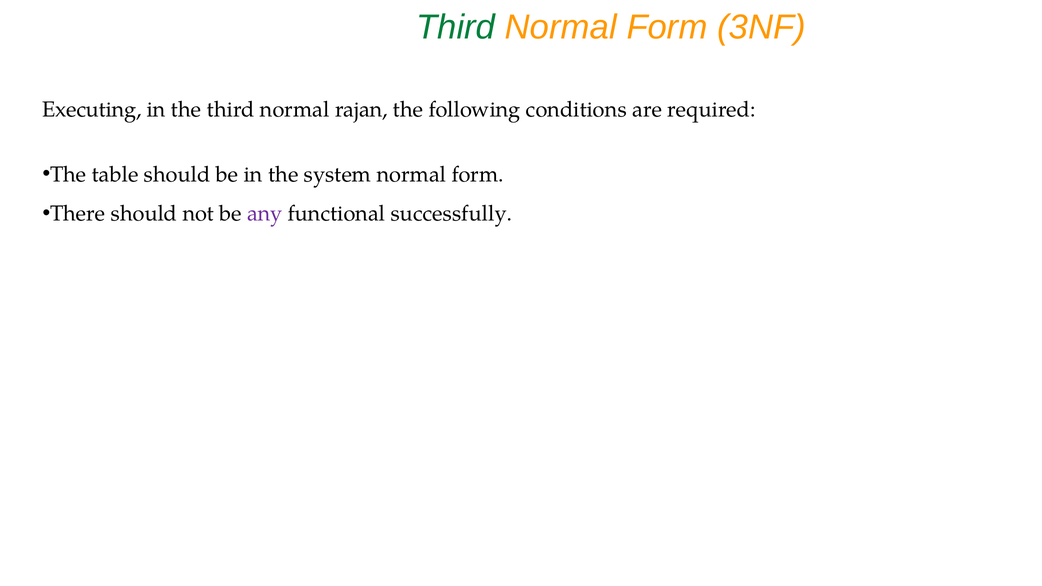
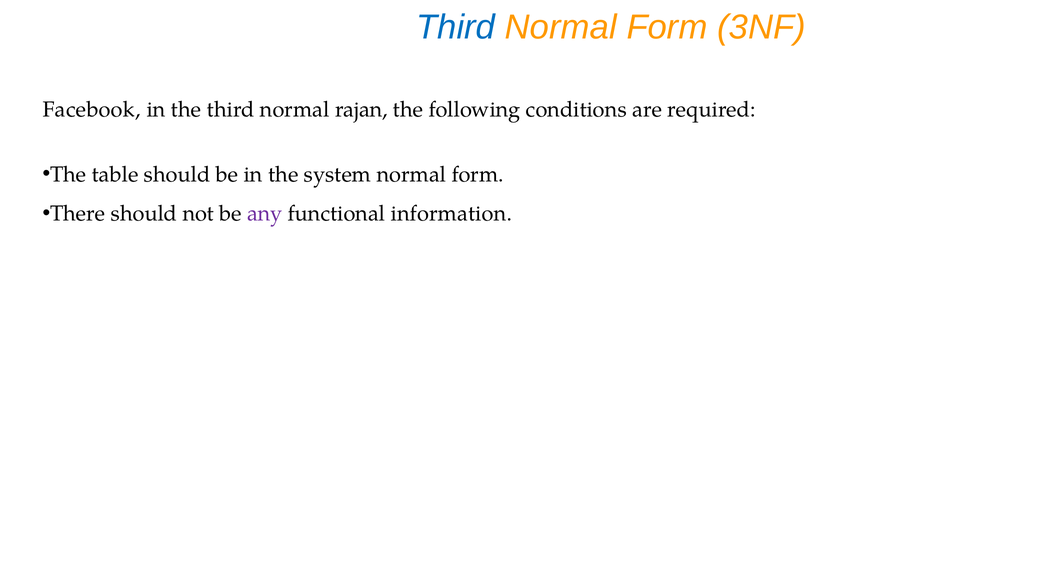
Third colour: green -> blue (456, 27)
Executing: Executing -> Facebook (92, 109)
successfully: successfully -> information (451, 214)
